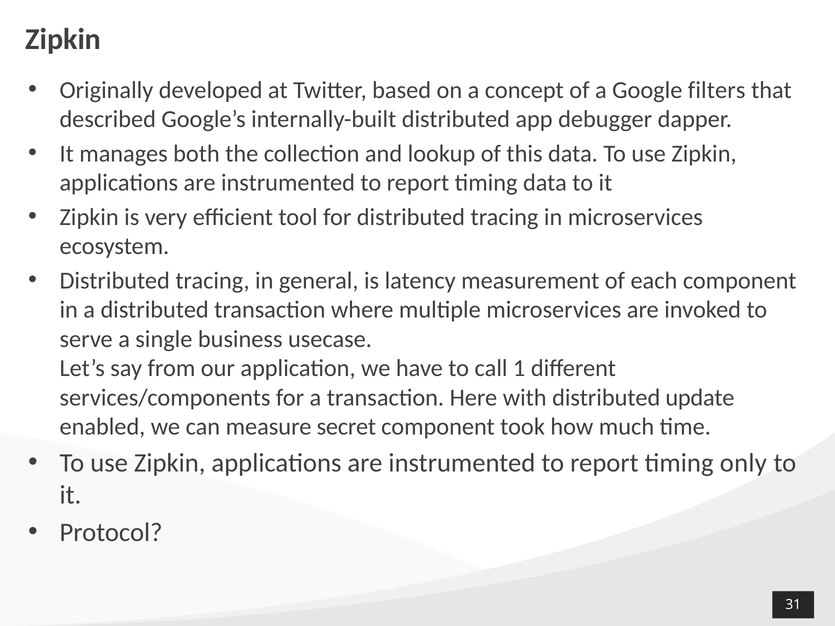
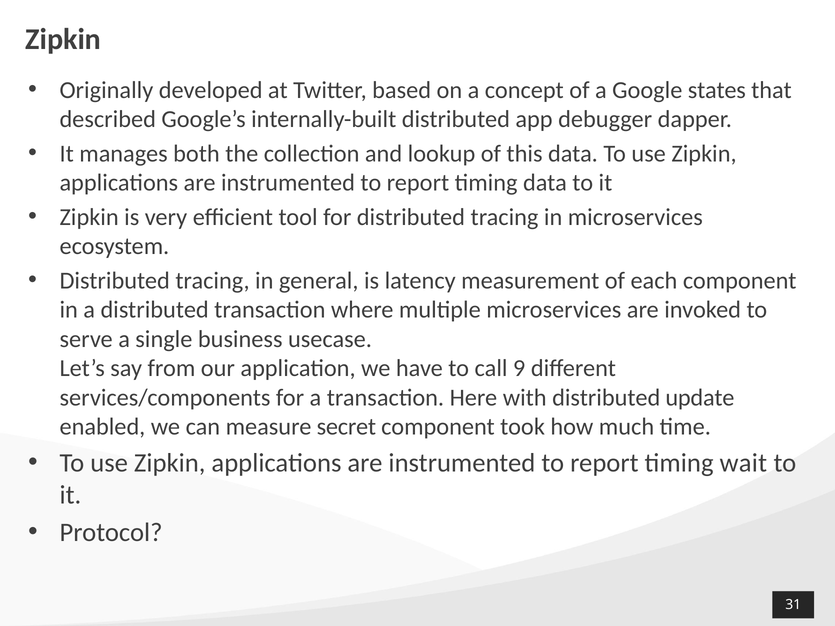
filters: filters -> states (717, 90)
1: 1 -> 9 (519, 368)
only: only -> wait (743, 463)
